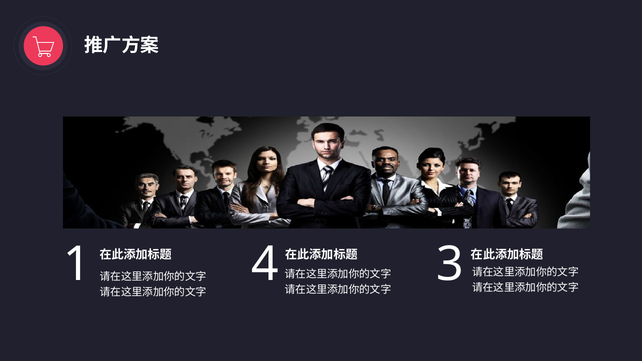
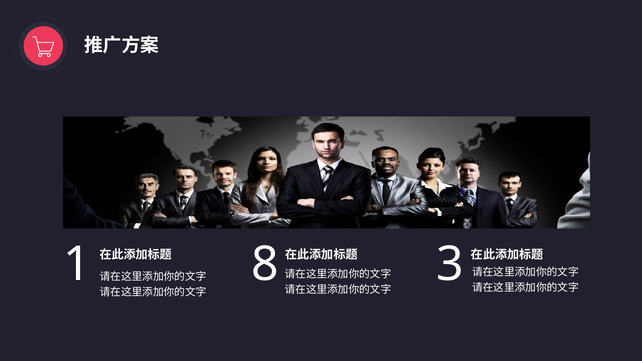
4: 4 -> 8 (265, 264)
